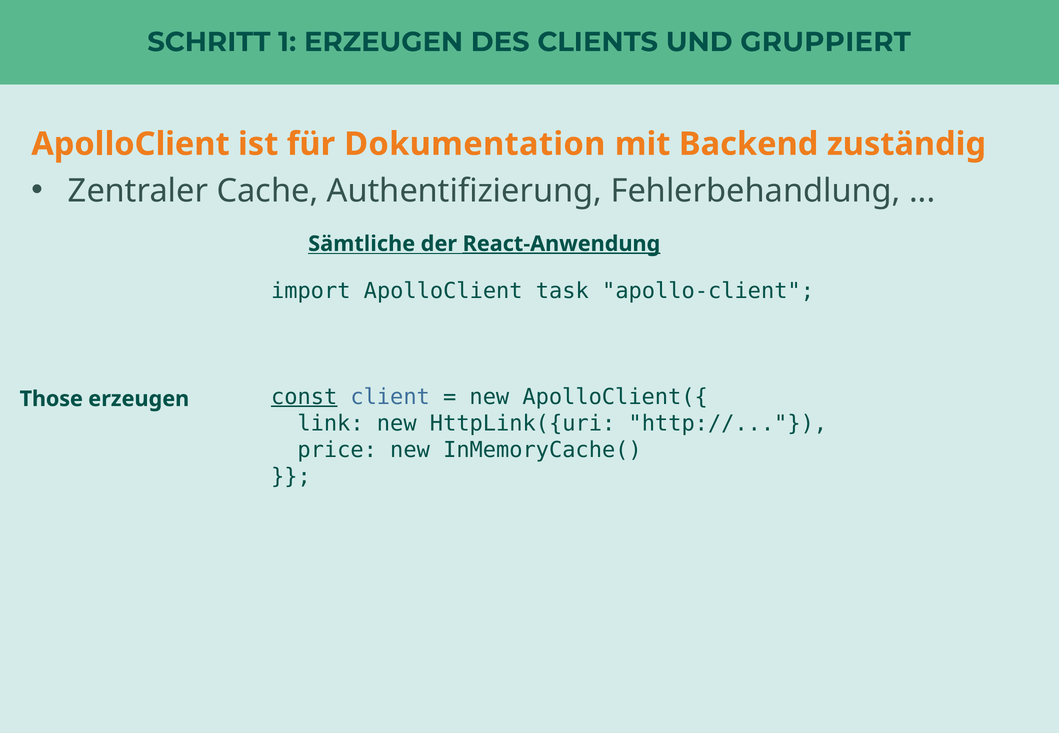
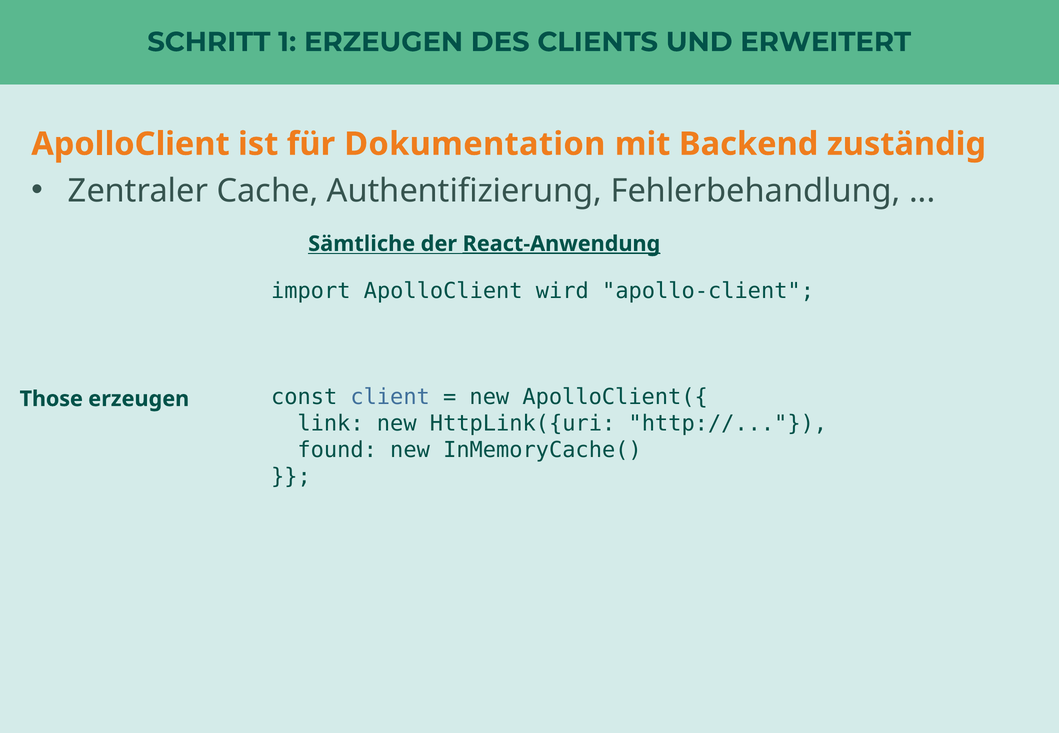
GRUPPIERT: GRUPPIERT -> ERWEITERT (826, 42)
task: task -> wird (562, 291)
const underline: present -> none (304, 397)
price: price -> found (337, 450)
